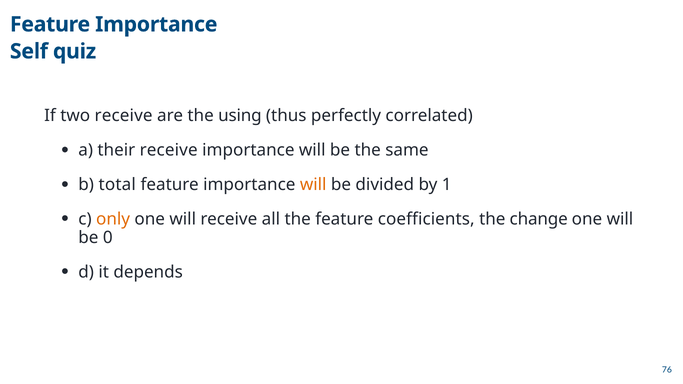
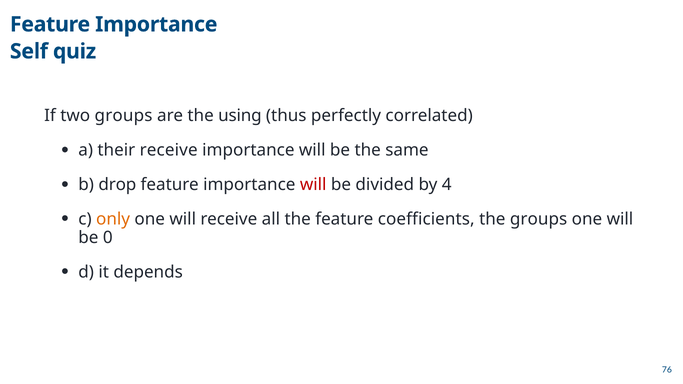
two receive: receive -> groups (124, 116)
total: total -> drop (117, 185)
will colour: orange -> red (313, 185)
1: 1 -> 4 (447, 185)
the change: change -> groups (539, 219)
